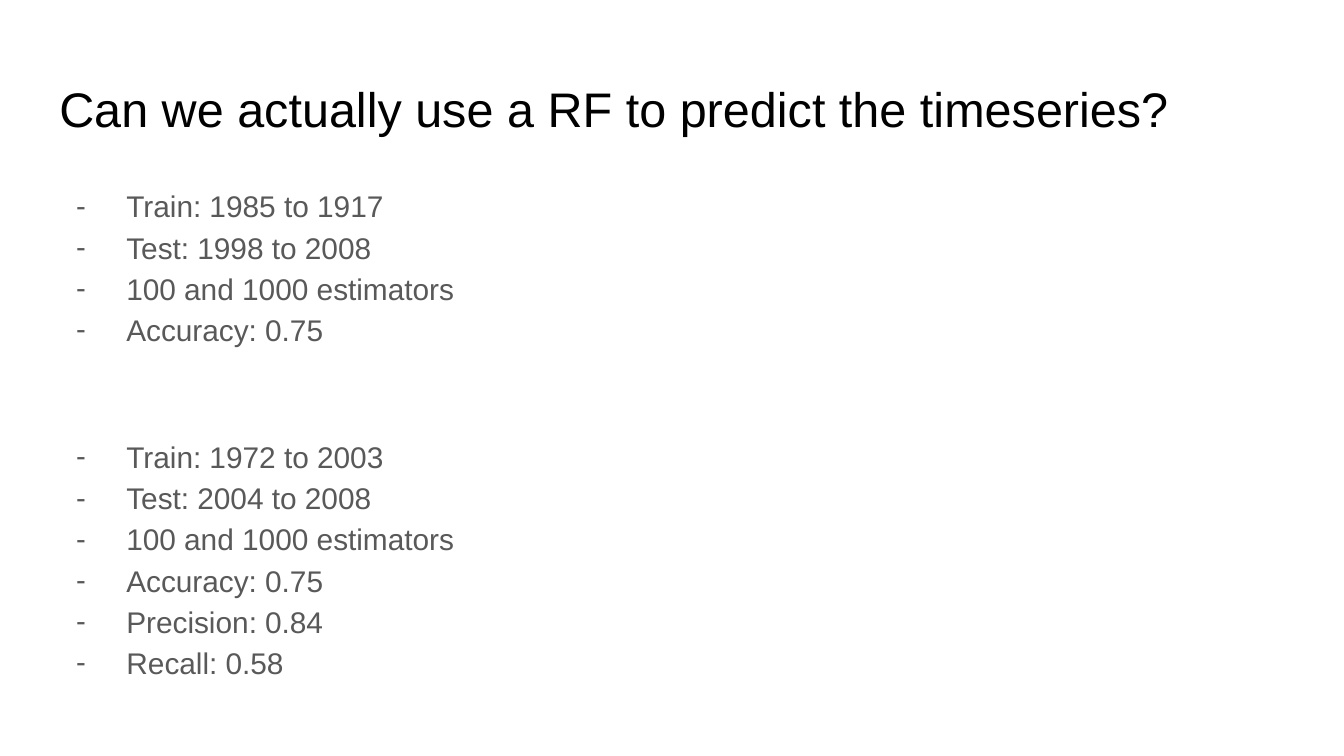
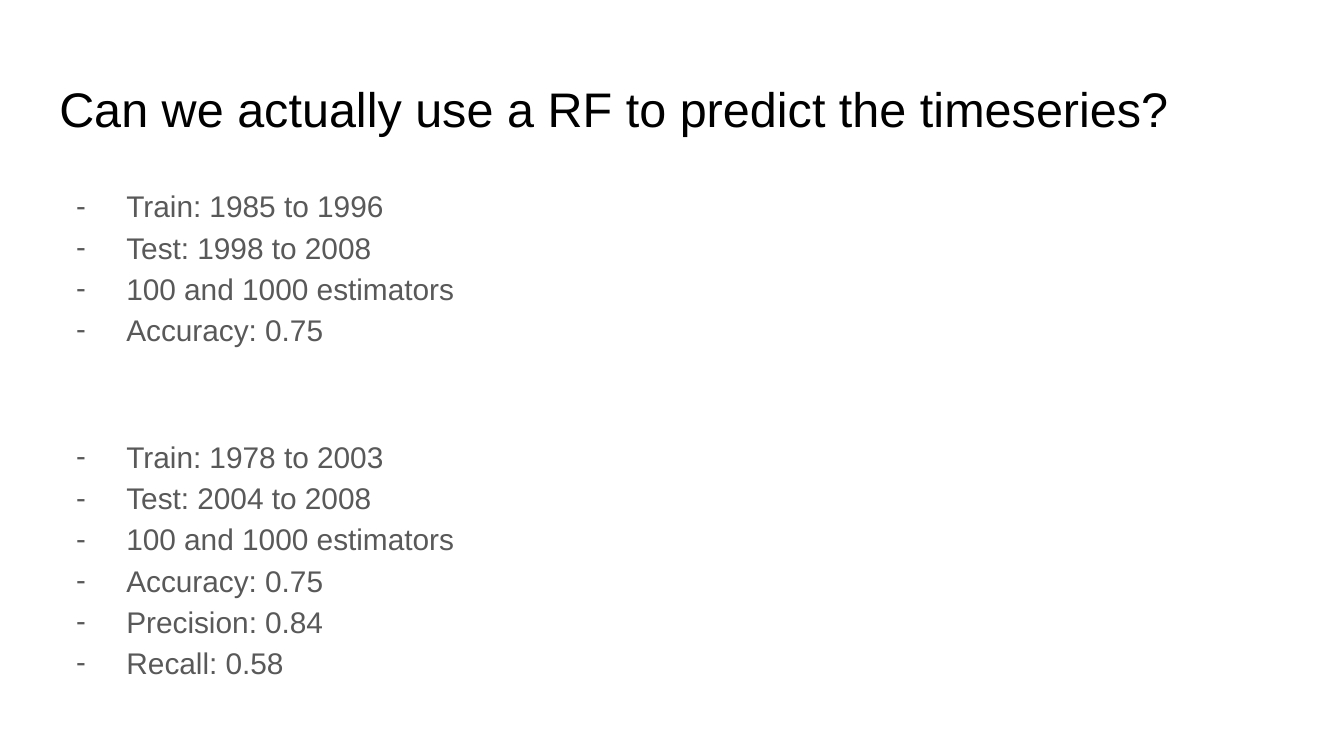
1917: 1917 -> 1996 (350, 208)
1972: 1972 -> 1978 (243, 459)
